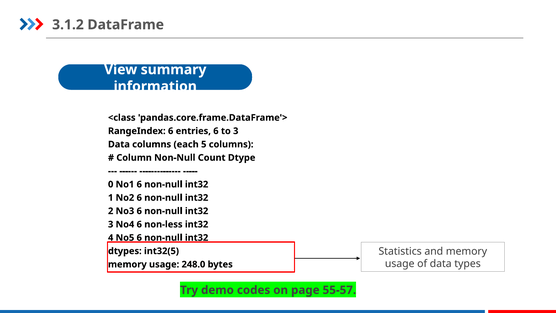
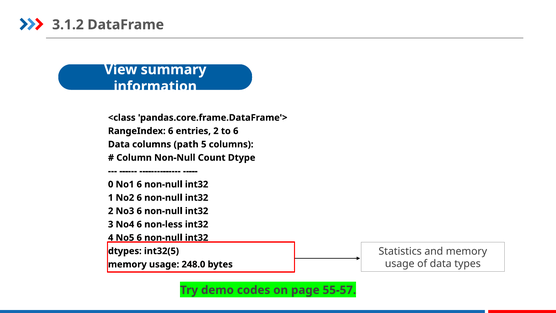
entries 6: 6 -> 2 (216, 131)
to 3: 3 -> 6 (236, 131)
each: each -> path (186, 144)
